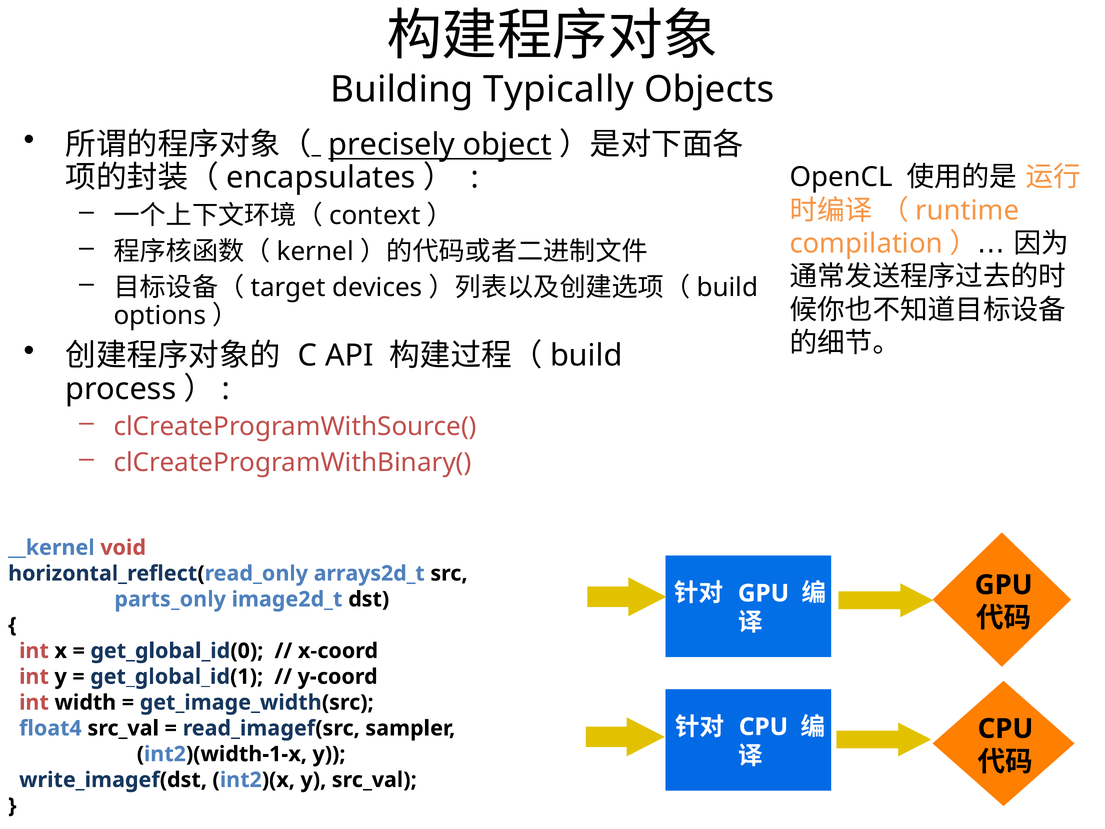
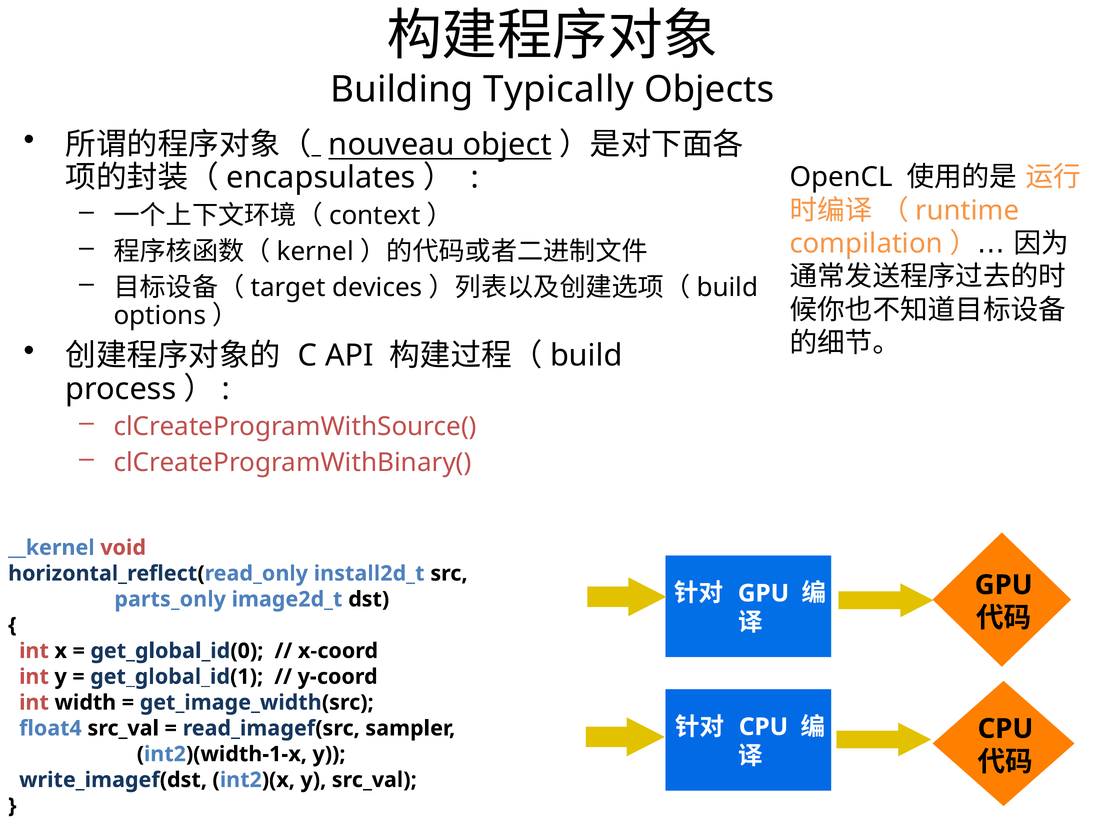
precisely: precisely -> nouveau (392, 145)
arrays2d_t: arrays2d_t -> install2d_t (369, 573)
